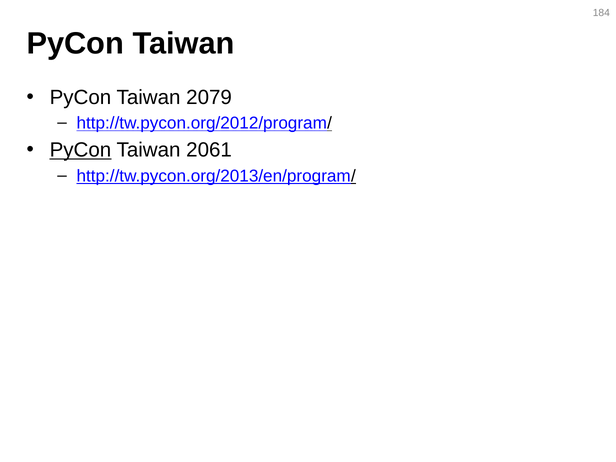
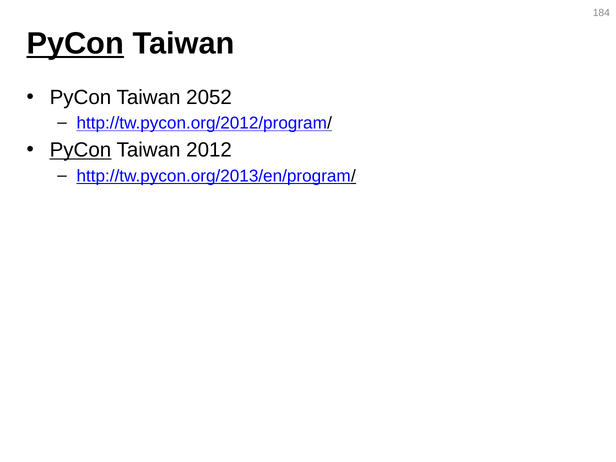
PyCon underline: none -> present (75, 44)
2079: 2079 -> 2052 (209, 97)
2061: 2061 -> 2012 (209, 150)
